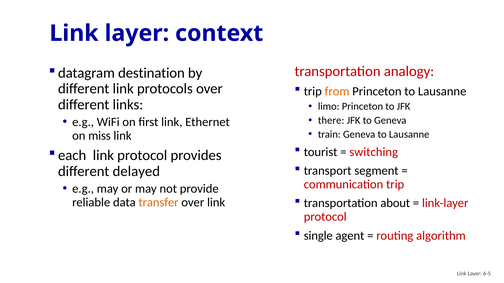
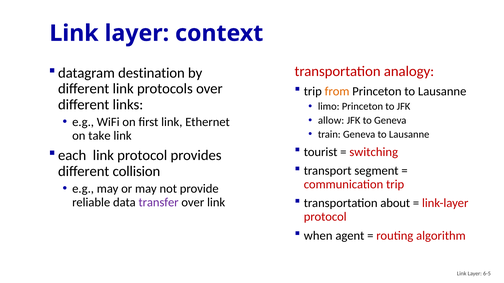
there: there -> allow (331, 121)
miss: miss -> take (99, 136)
delayed: delayed -> collision (136, 172)
transfer colour: orange -> purple (159, 203)
single: single -> when (318, 236)
